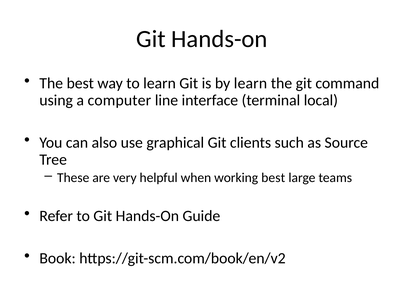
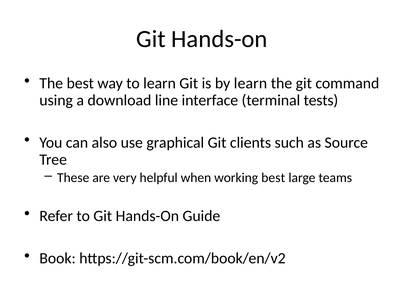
computer: computer -> download (119, 100)
local: local -> tests (321, 100)
